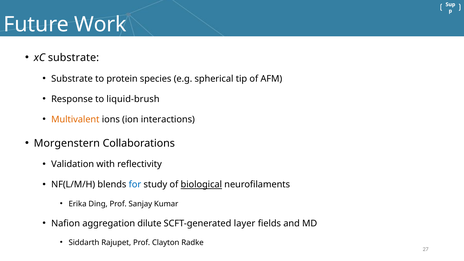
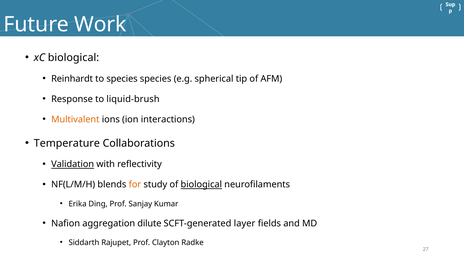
xC substrate: substrate -> biological (74, 58)
Substrate: Substrate -> Reinhardt (72, 79)
to protein: protein -> species (122, 79)
Morgenstern: Morgenstern -> Temperature (67, 143)
Validation underline: none -> present (73, 164)
for colour: blue -> orange (135, 185)
